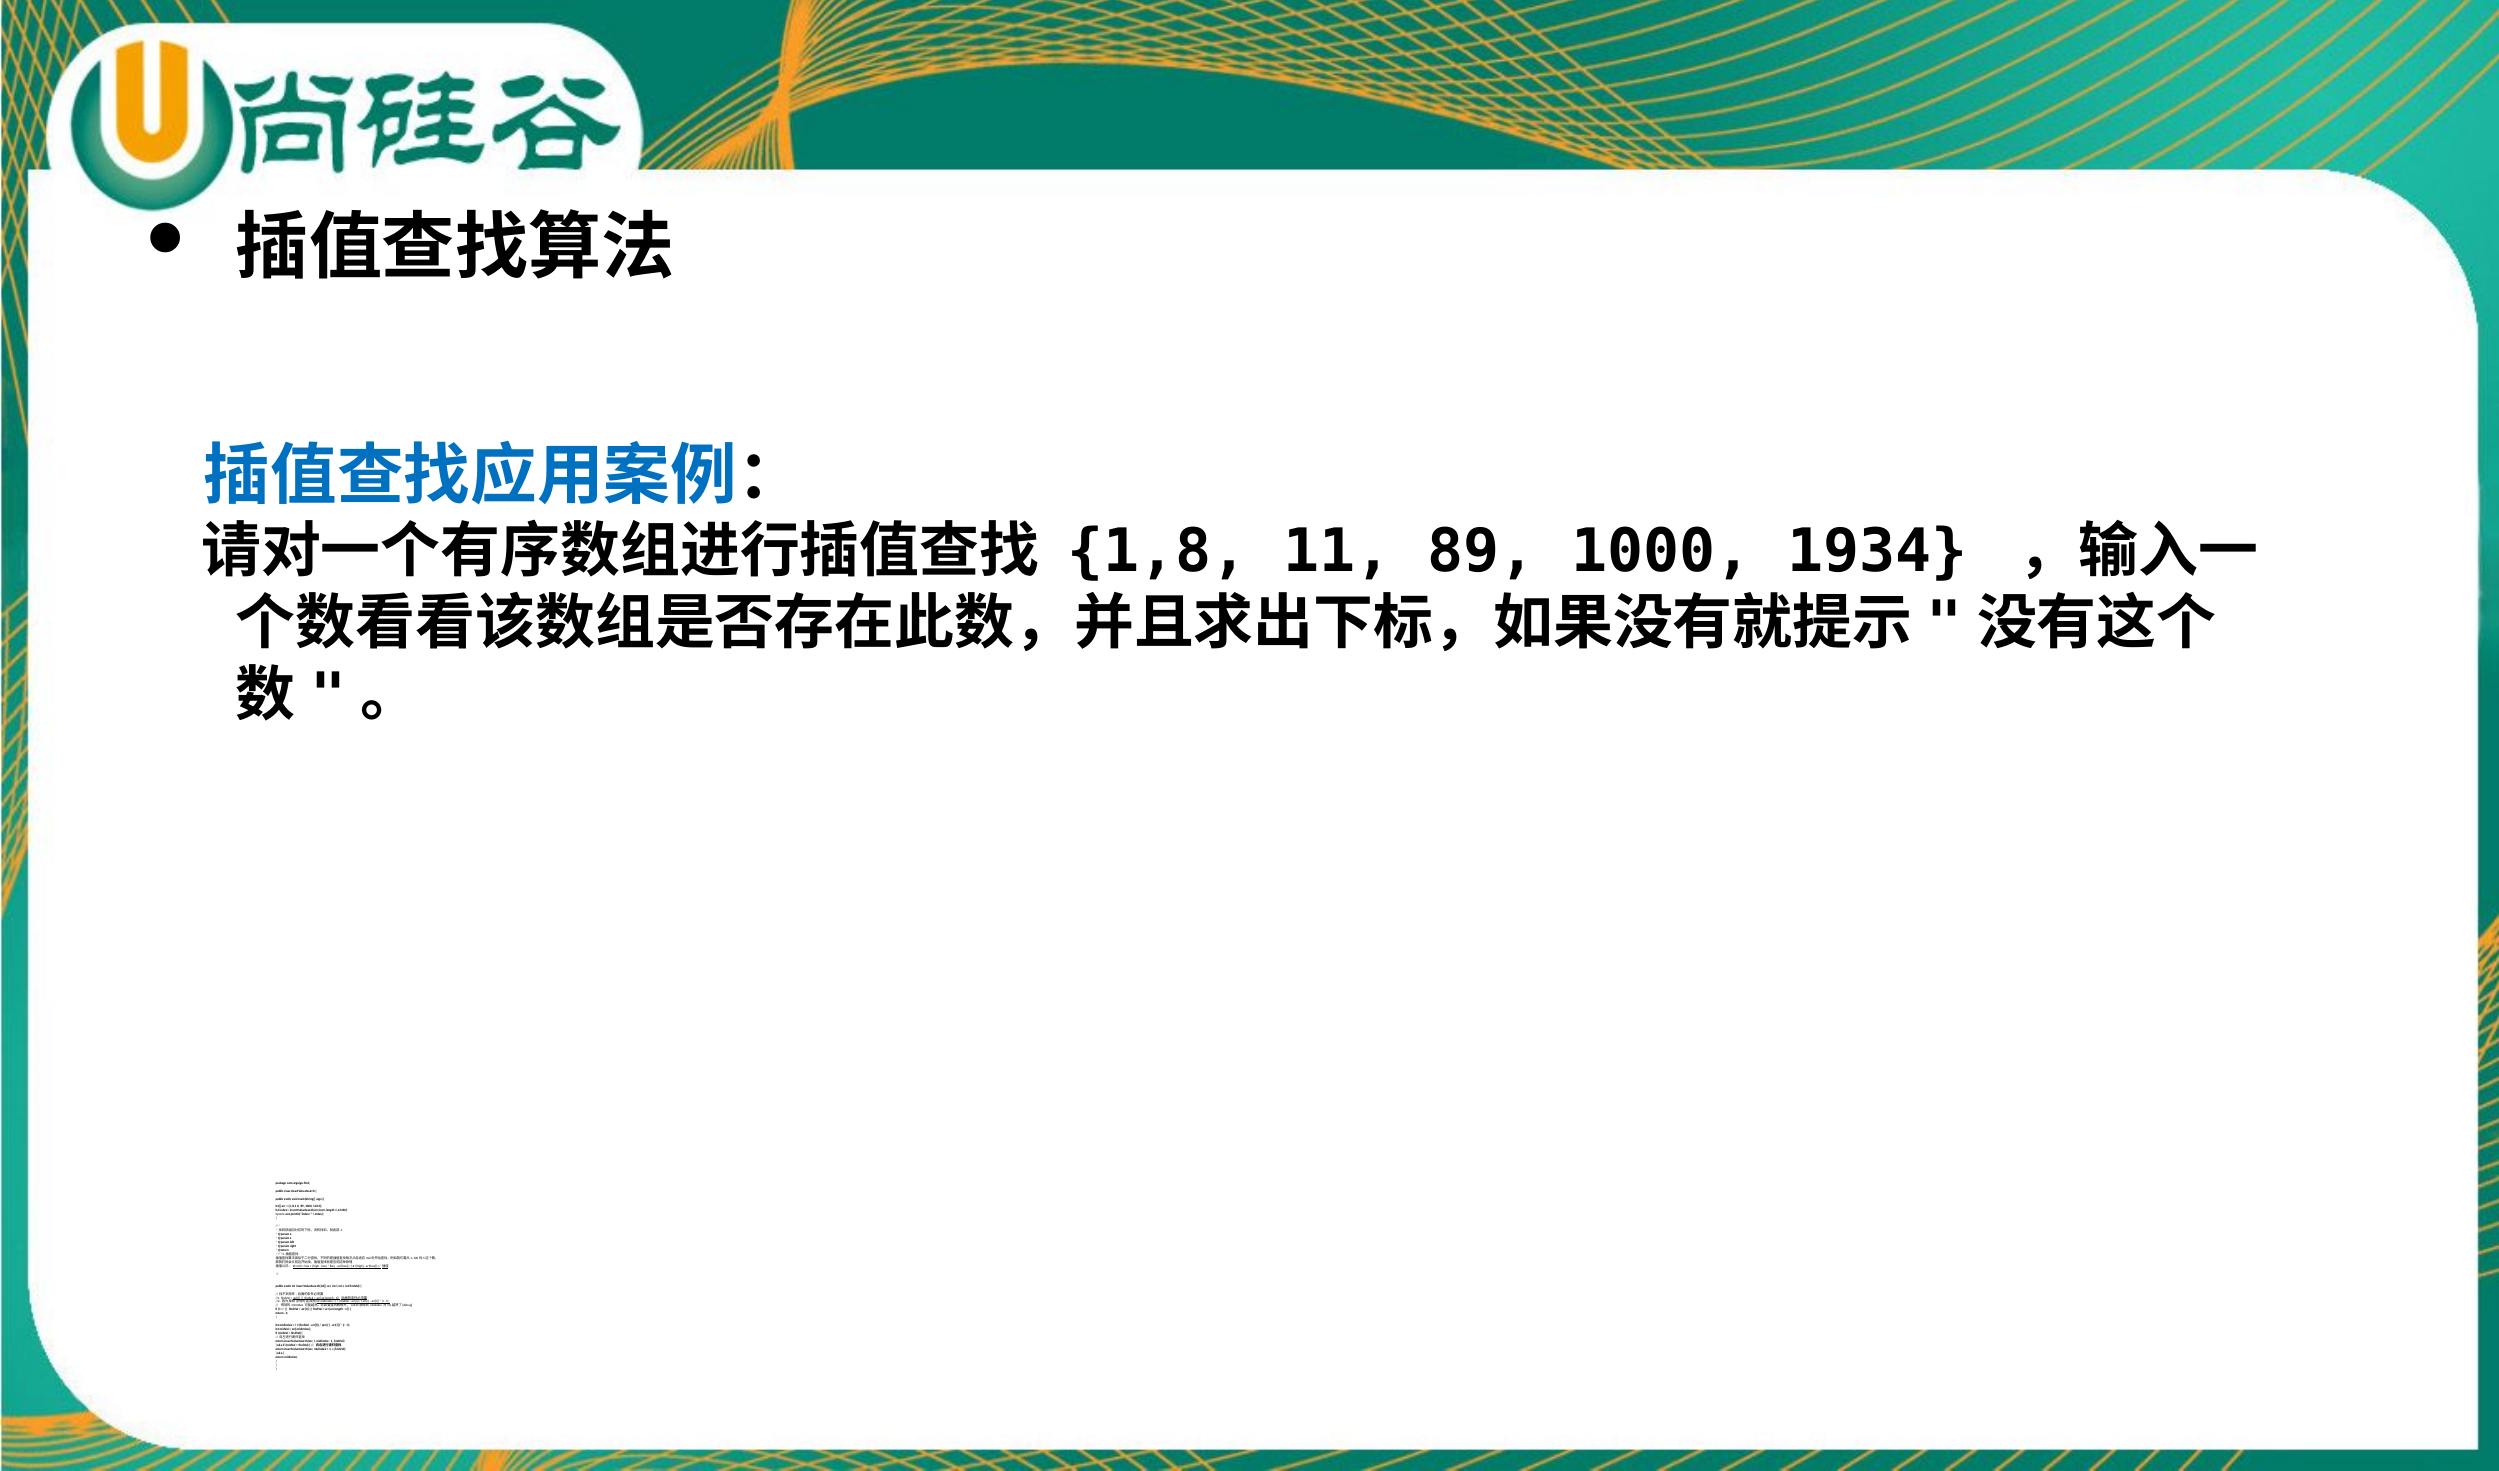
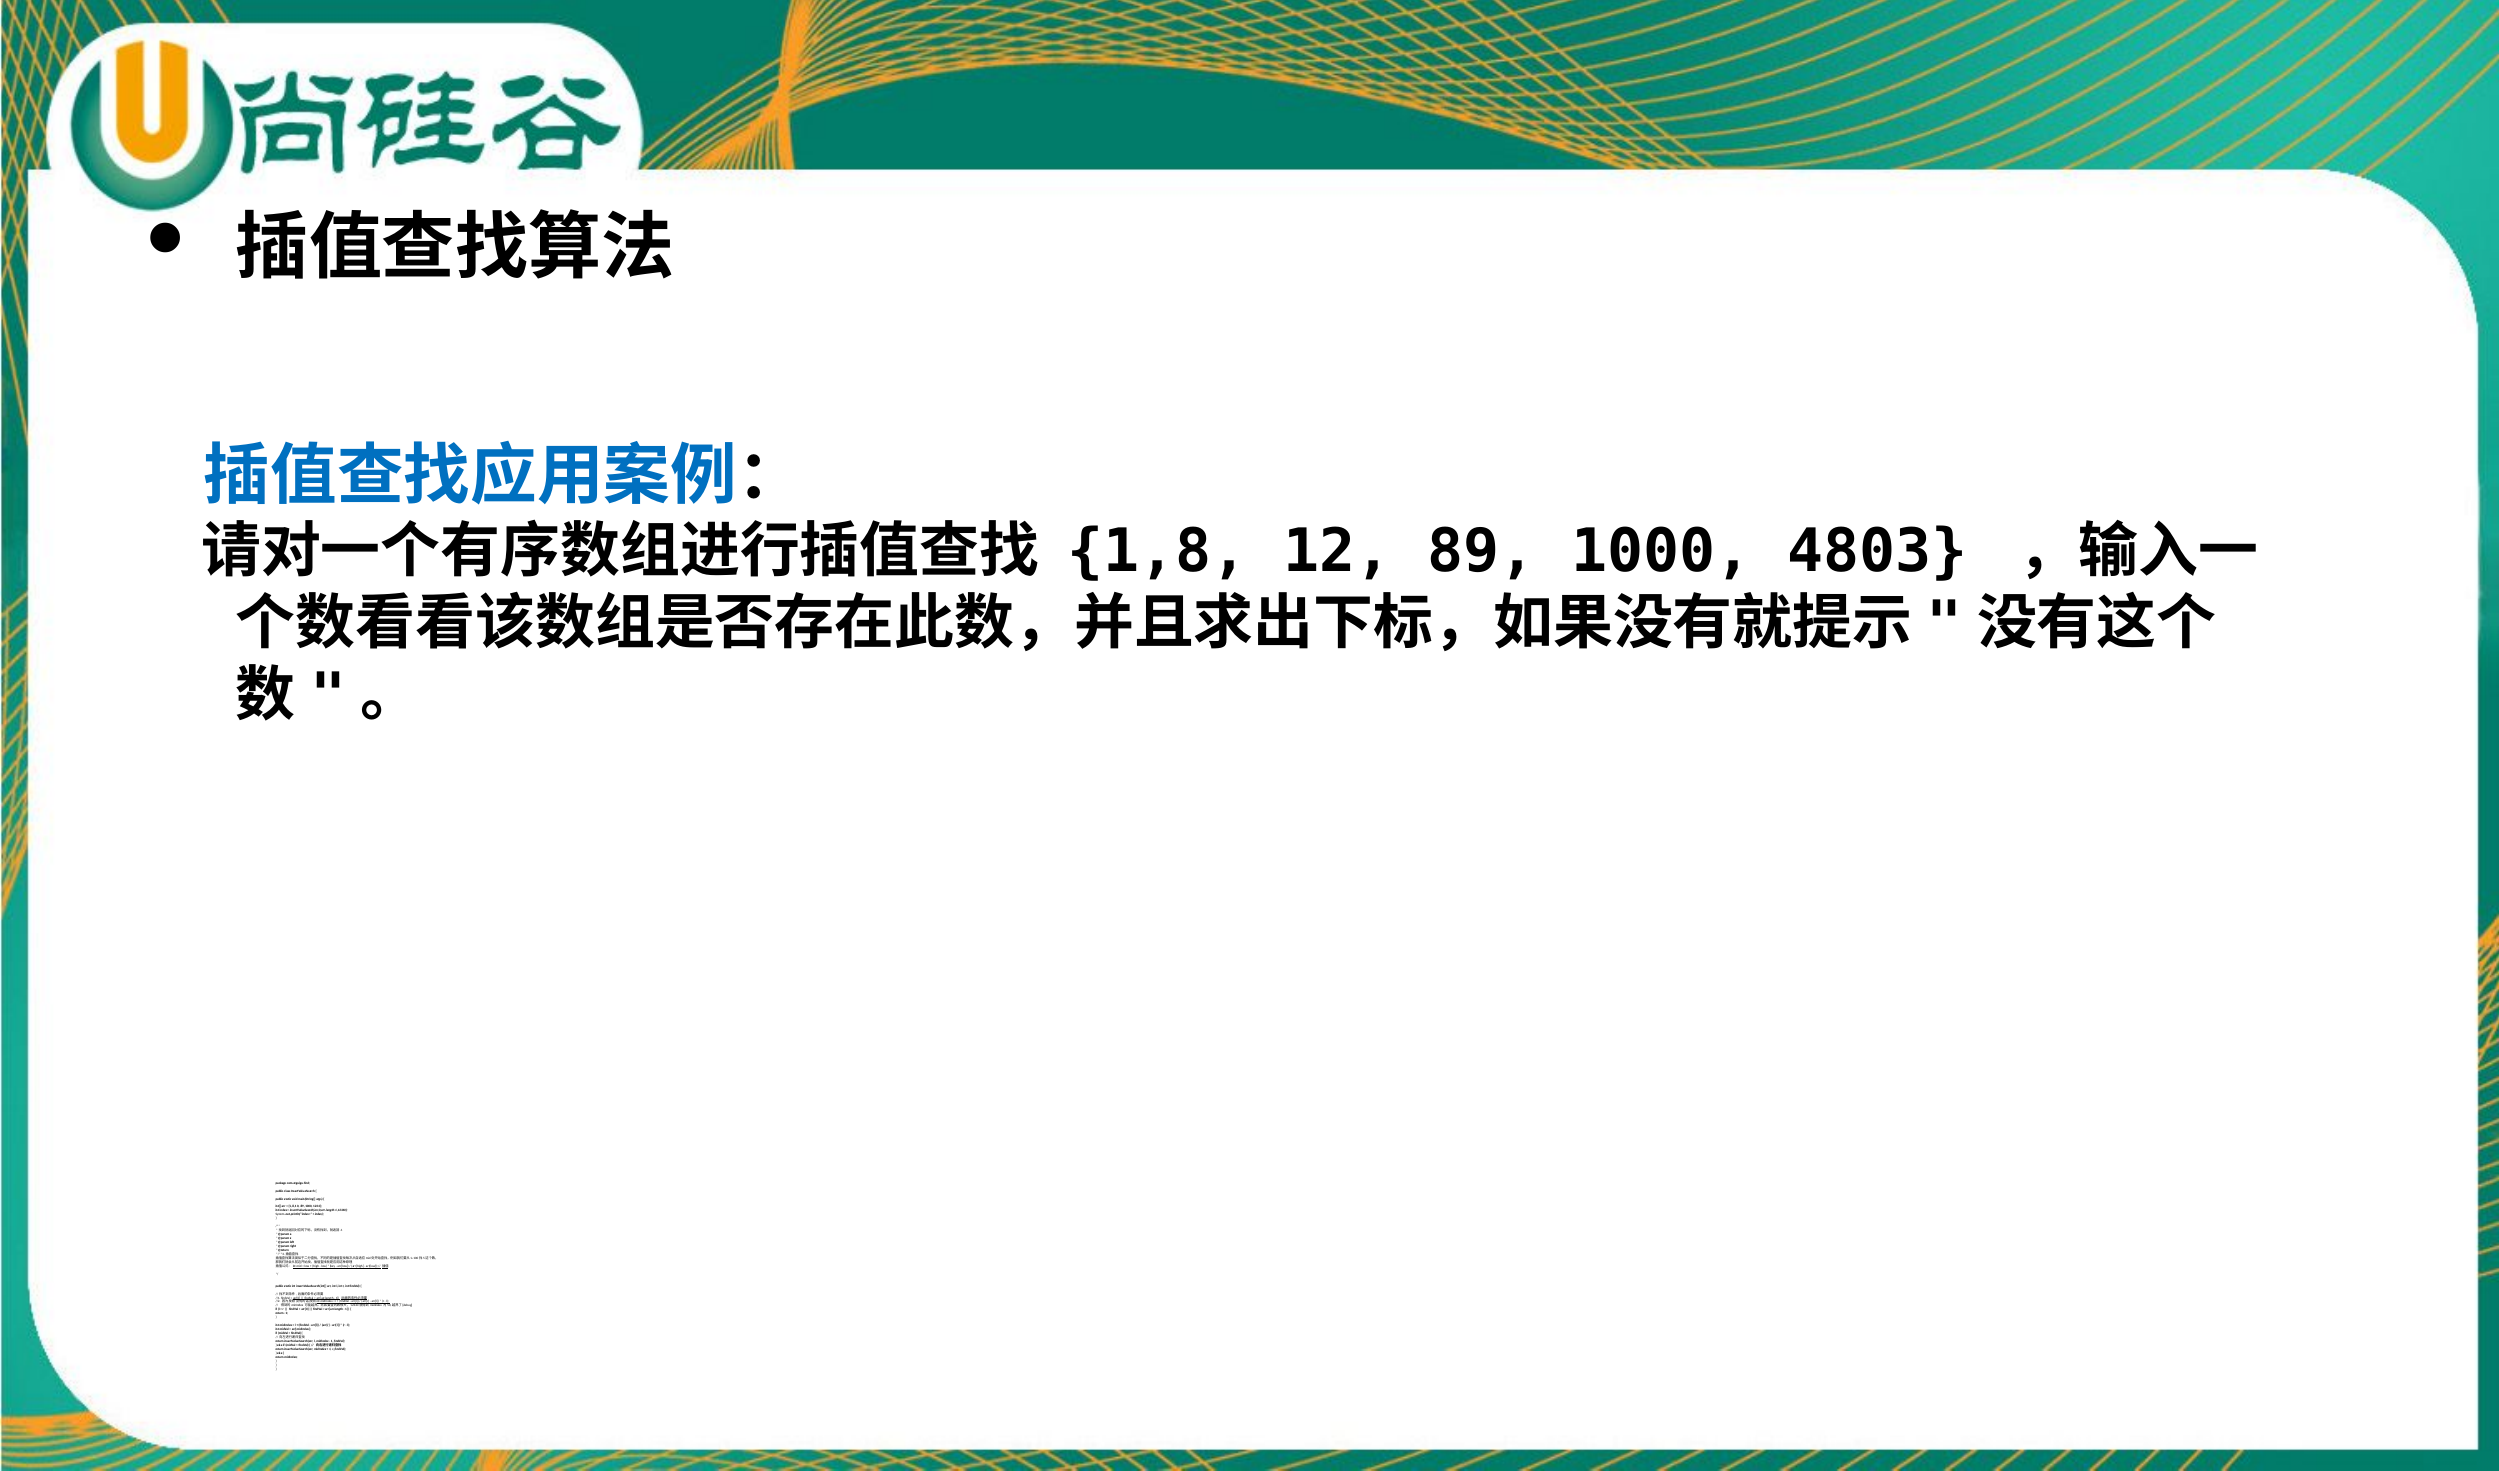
11: 11 -> 12 (1337, 552)
1934: 1934 -> 4803 (1878, 552)
